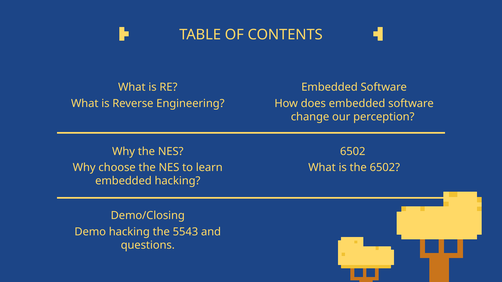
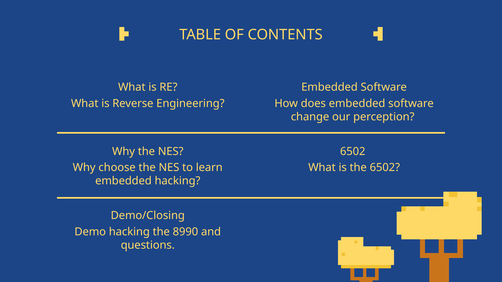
5543: 5543 -> 8990 (185, 232)
